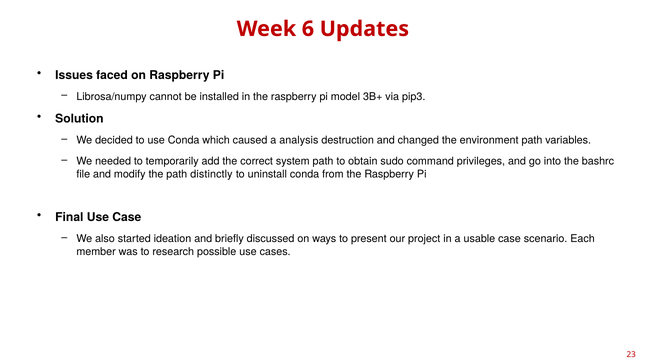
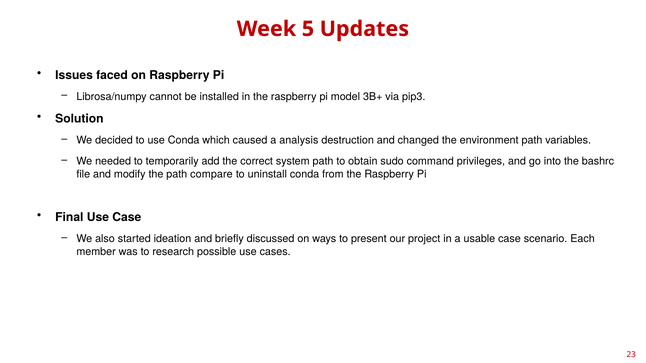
6: 6 -> 5 (308, 29)
distinctly: distinctly -> compare (211, 174)
